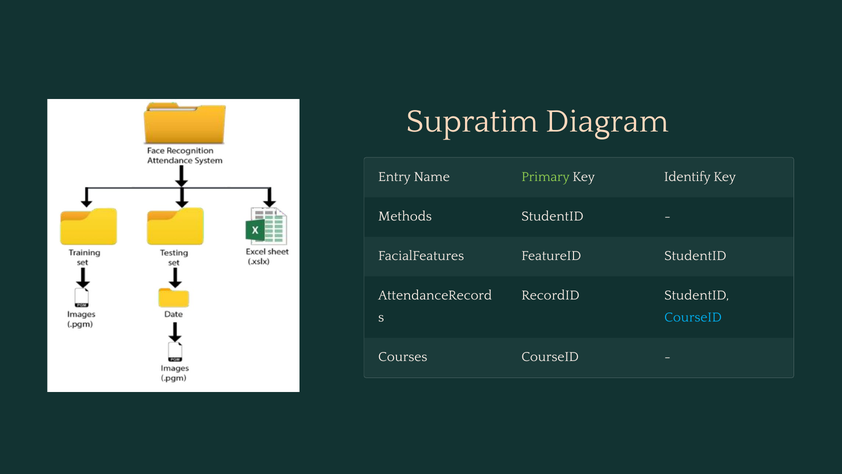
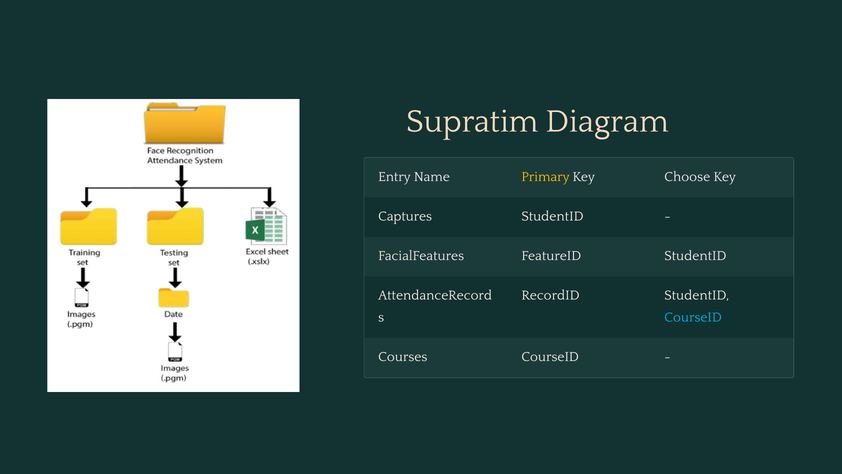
Primary colour: light green -> yellow (546, 177)
Identify: Identify -> Choose (687, 177)
Methods: Methods -> Captures (405, 216)
